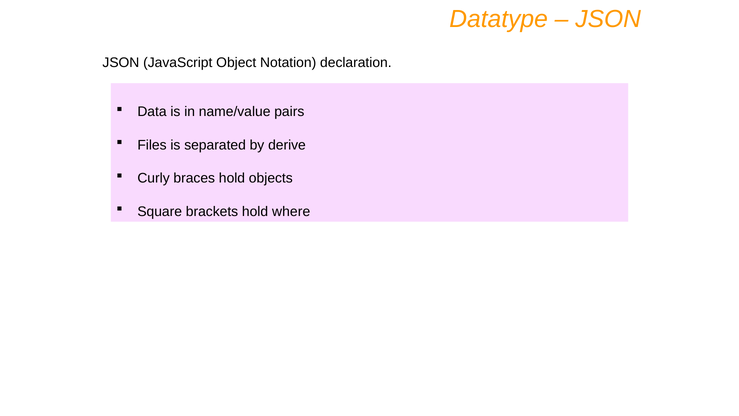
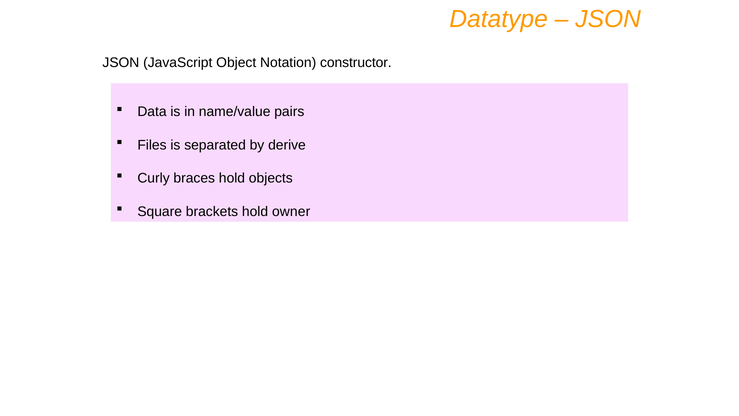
declaration: declaration -> constructor (356, 63)
where: where -> owner (291, 212)
